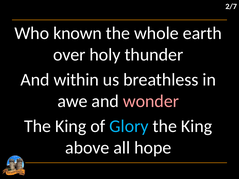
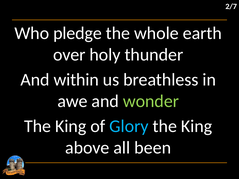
known: known -> pledge (77, 33)
wonder colour: pink -> light green (151, 101)
hope: hope -> been (153, 148)
